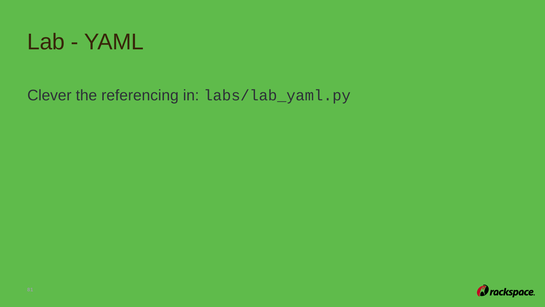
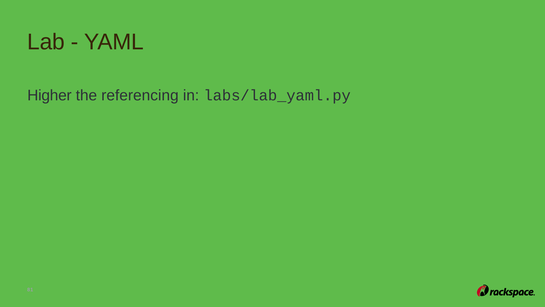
Clever: Clever -> Higher (49, 95)
